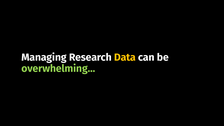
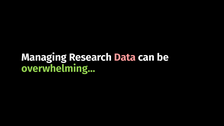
Data colour: yellow -> pink (125, 57)
